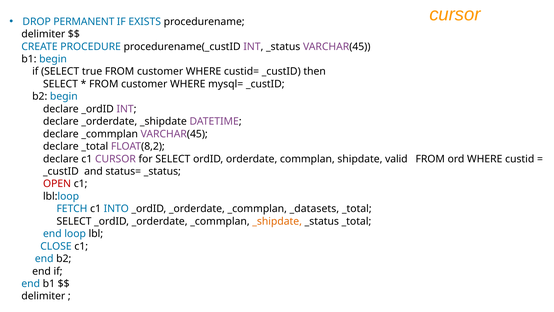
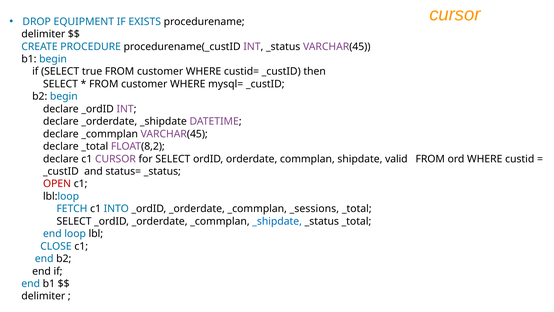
PERMANENT: PERMANENT -> EQUIPMENT (84, 22)
_datasets: _datasets -> _sessions (314, 209)
_shipdate colour: orange -> blue (277, 221)
